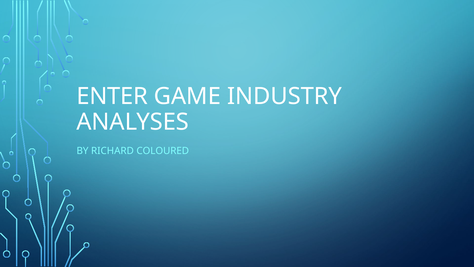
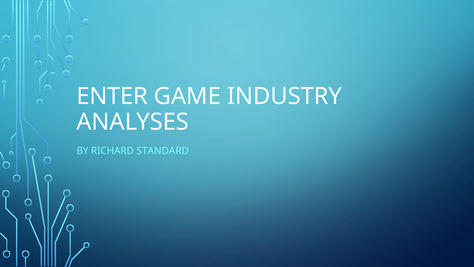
COLOURED: COLOURED -> STANDARD (163, 151)
